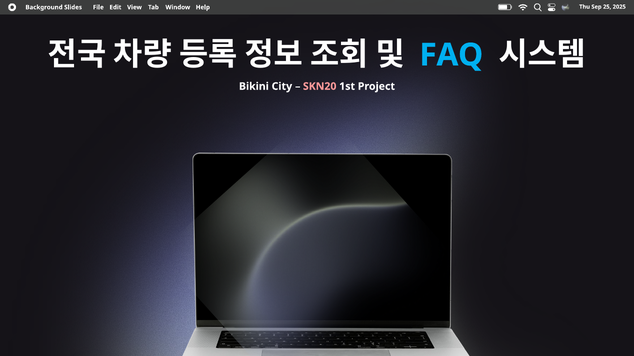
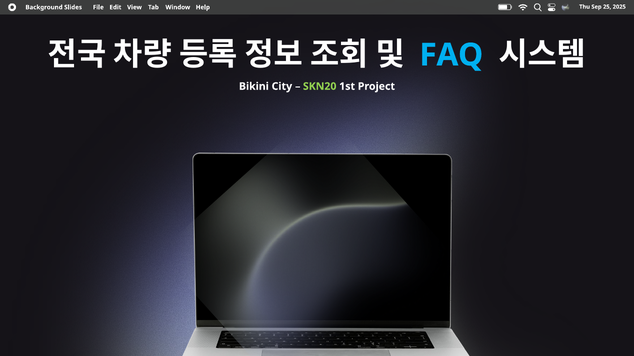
SKN20 colour: pink -> light green (320, 86)
